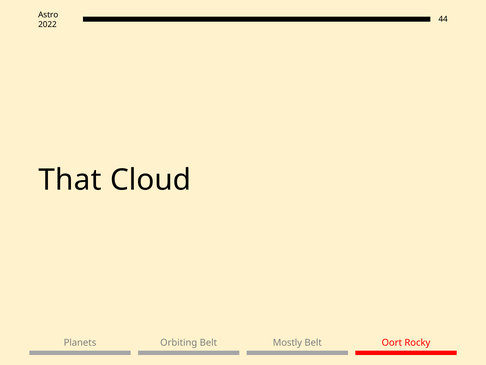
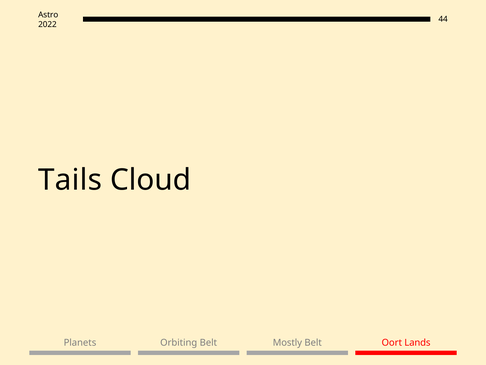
That: That -> Tails (70, 180)
Rocky: Rocky -> Lands (417, 342)
